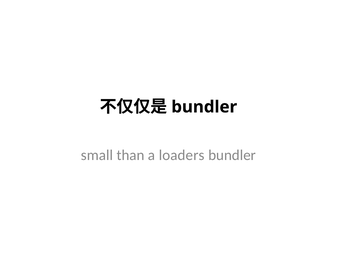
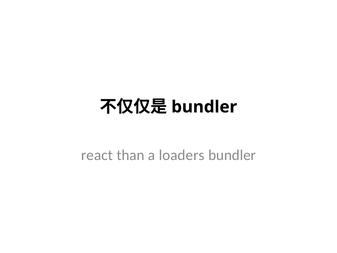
small: small -> react (97, 155)
